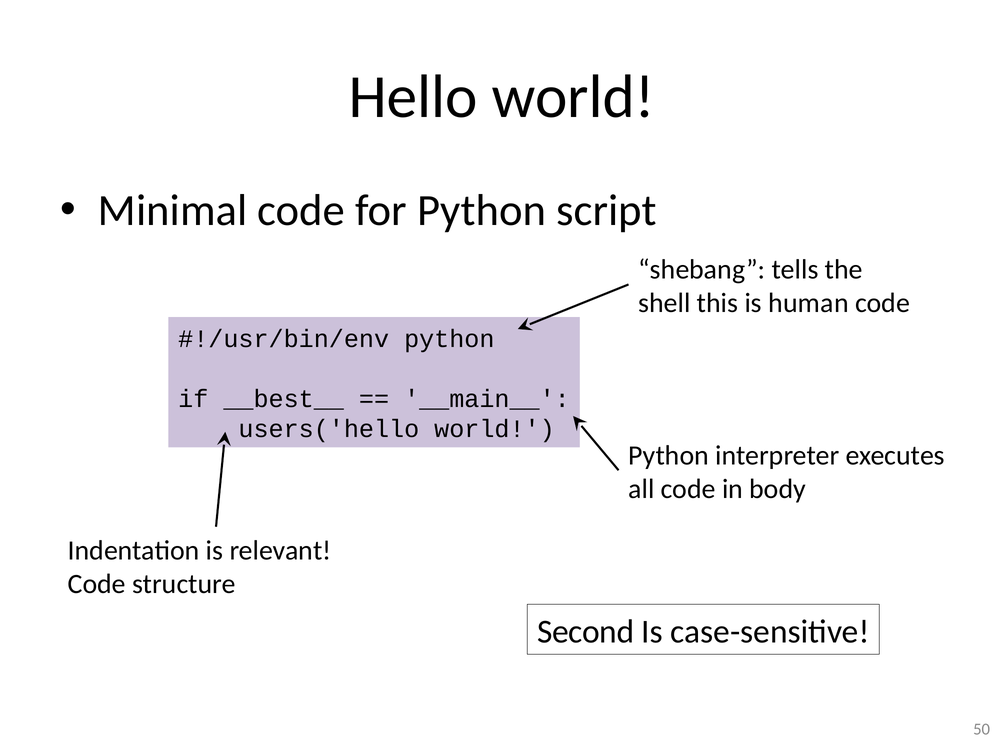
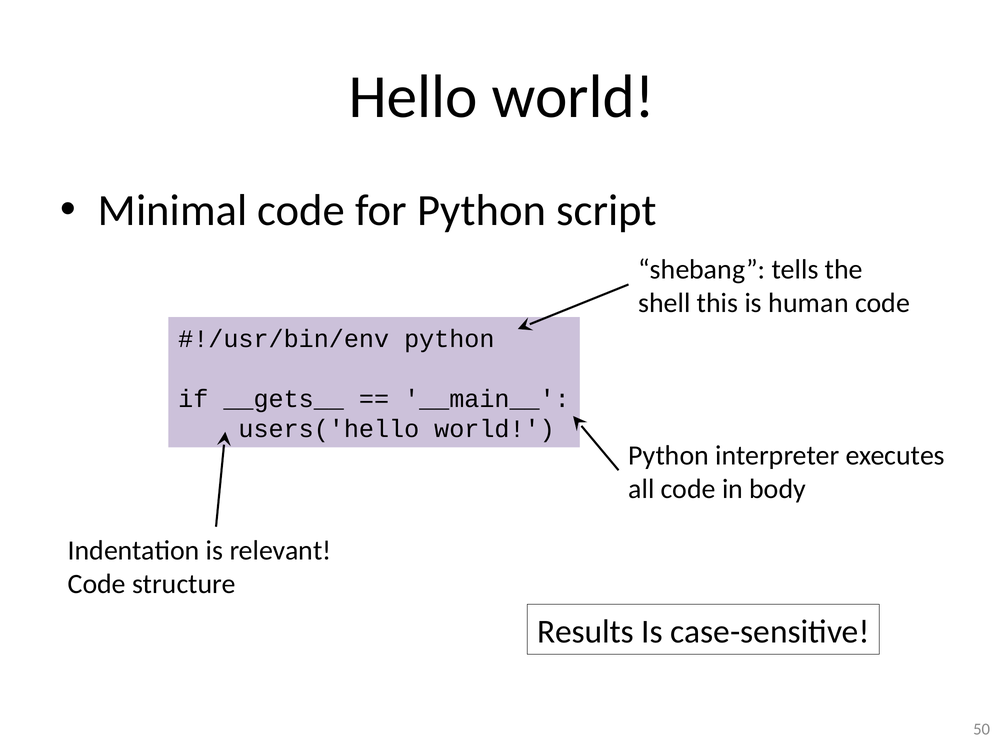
__best__: __best__ -> __gets__ (284, 399)
Second: Second -> Results (586, 632)
